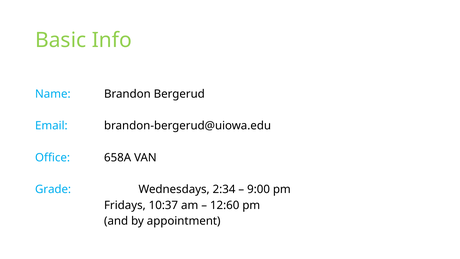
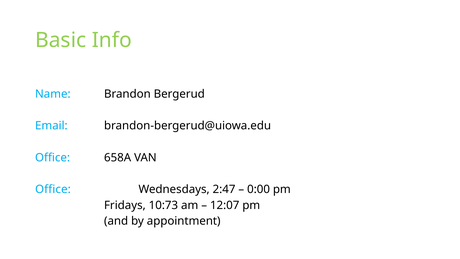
Grade: Grade -> Office (53, 189)
2:34: 2:34 -> 2:47 (224, 189)
9:00: 9:00 -> 0:00 (259, 189)
10:37: 10:37 -> 10:73 (163, 205)
12:60: 12:60 -> 12:07 (225, 205)
